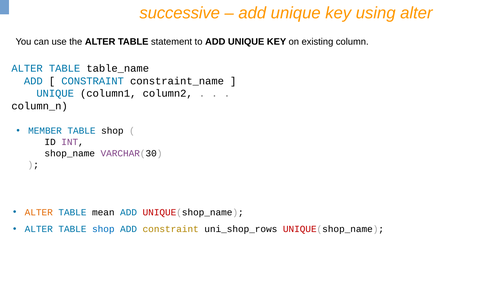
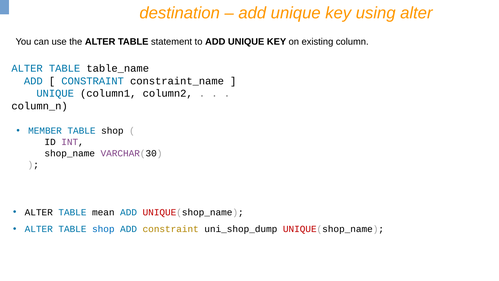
successive: successive -> destination (180, 13)
ALTER colour: orange -> black (39, 212)
uni_shop_rows: uni_shop_rows -> uni_shop_dump (241, 229)
